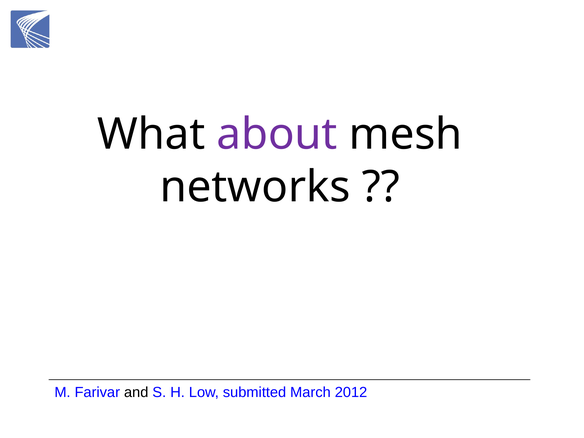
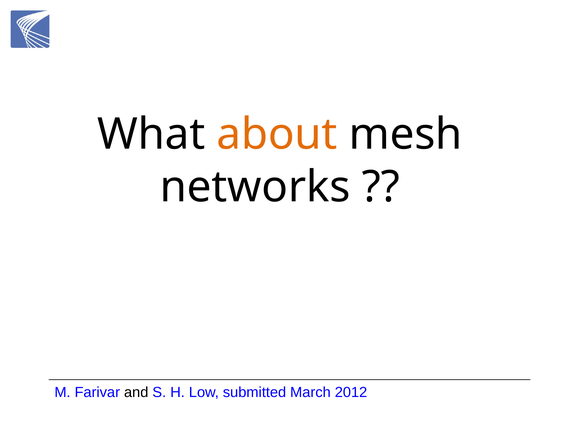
about colour: purple -> orange (277, 134)
